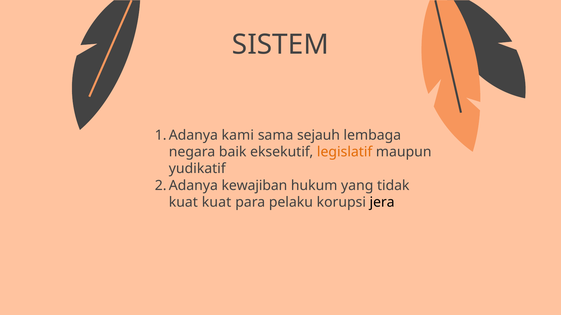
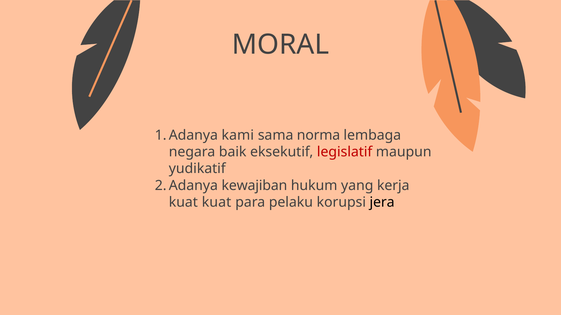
SISTEM: SISTEM -> MORAL (281, 45)
sejauh: sejauh -> norma (319, 135)
legislatif colour: orange -> red (345, 152)
tidak: tidak -> kerja (393, 186)
